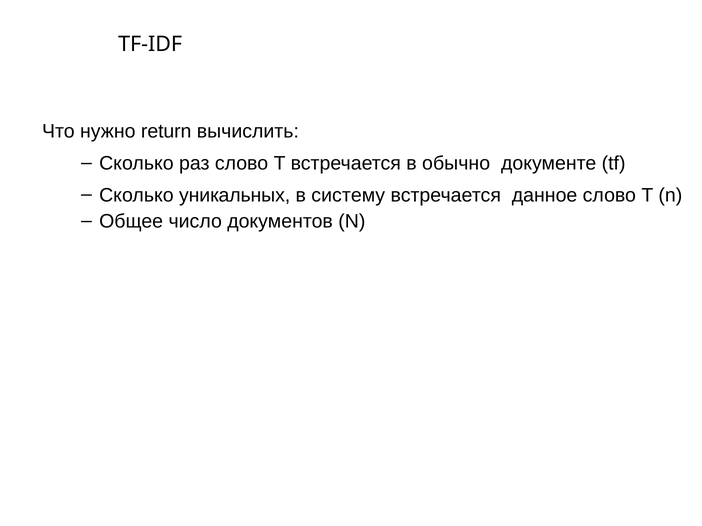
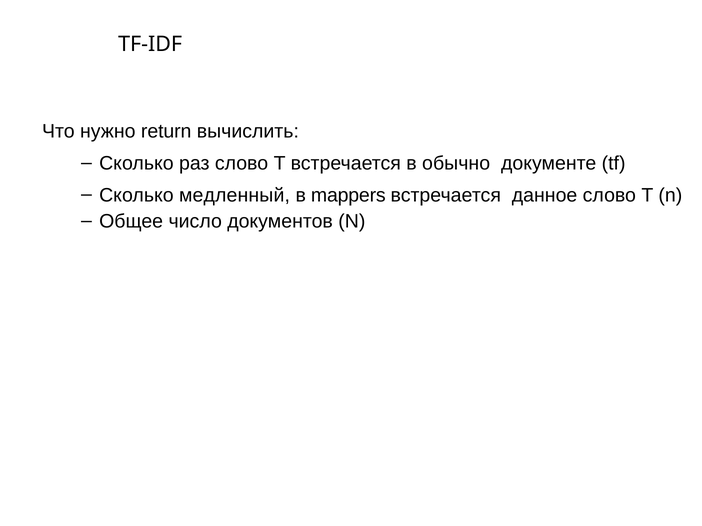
уникальных: уникальных -> медленный (234, 195)
систему: систему -> mappers (348, 195)
